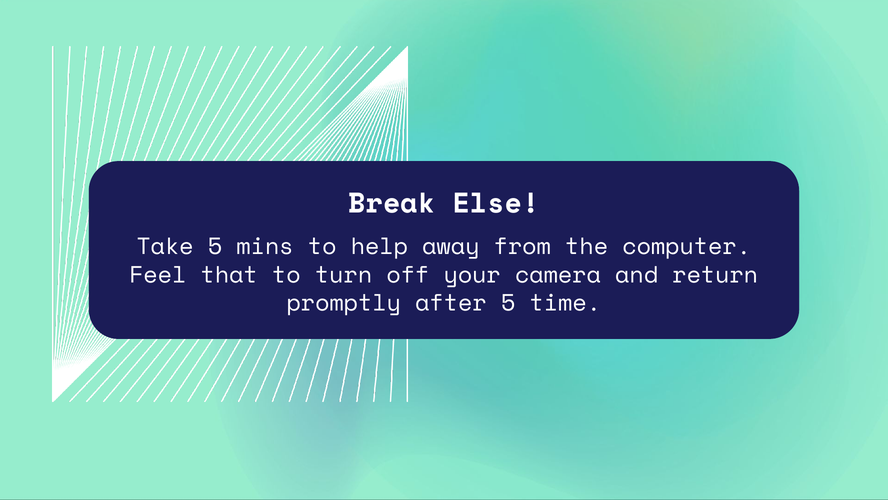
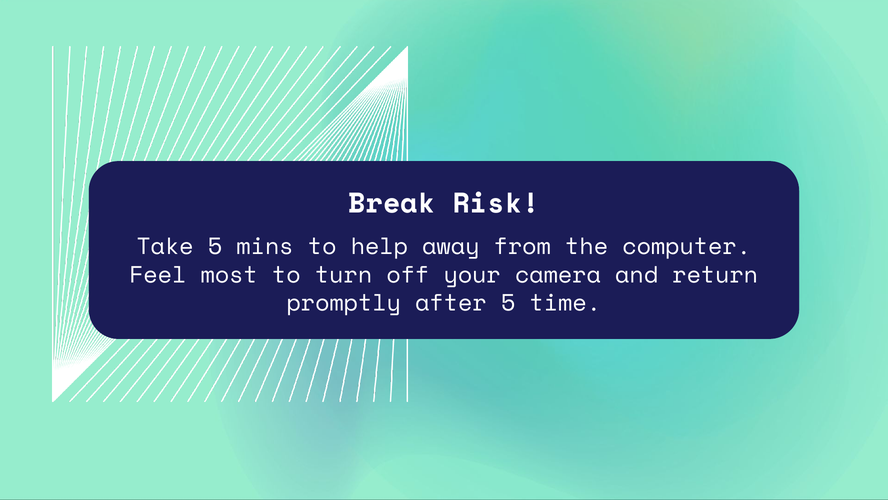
Else: Else -> Risk (496, 203)
that: that -> most (229, 275)
